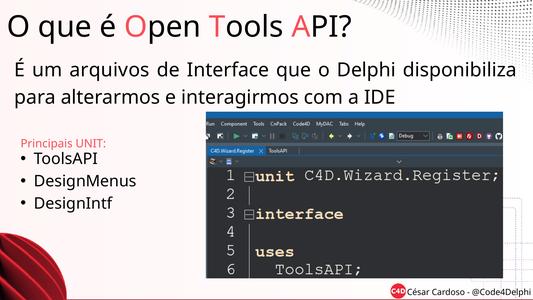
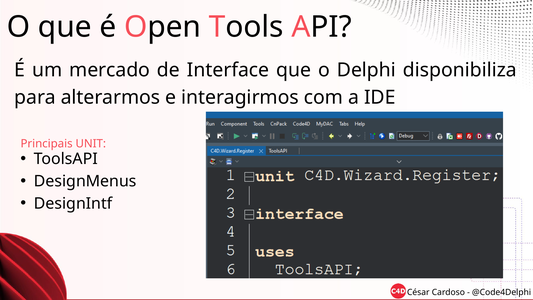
arquivos: arquivos -> mercado (110, 70)
